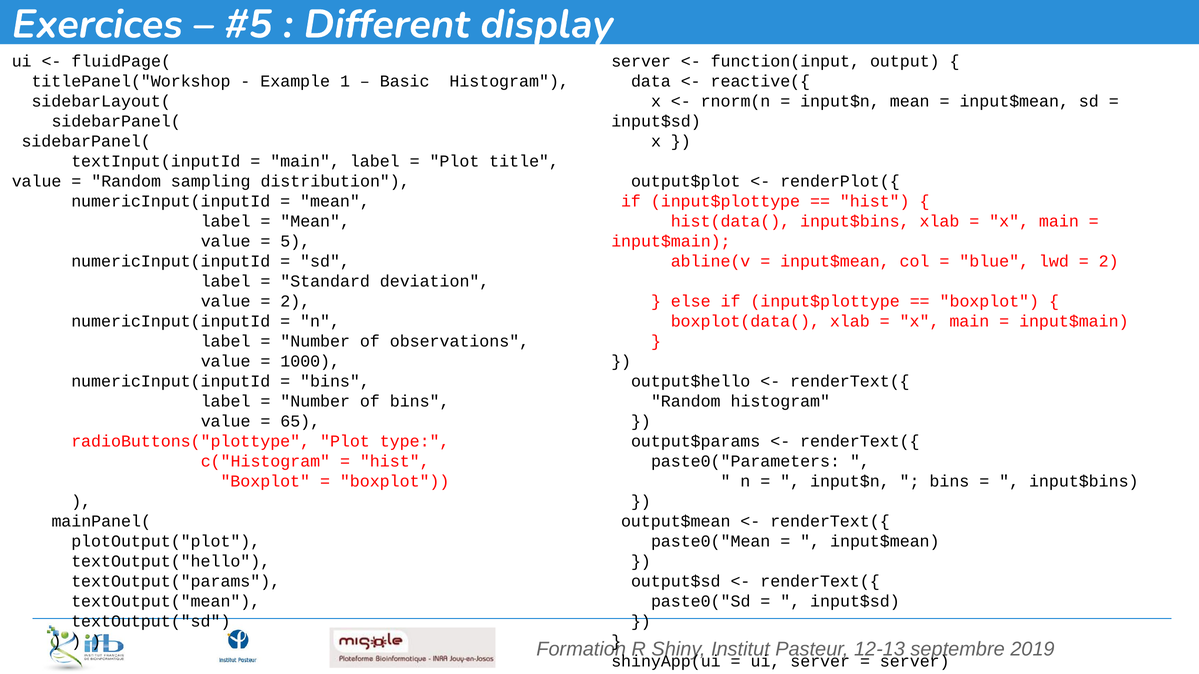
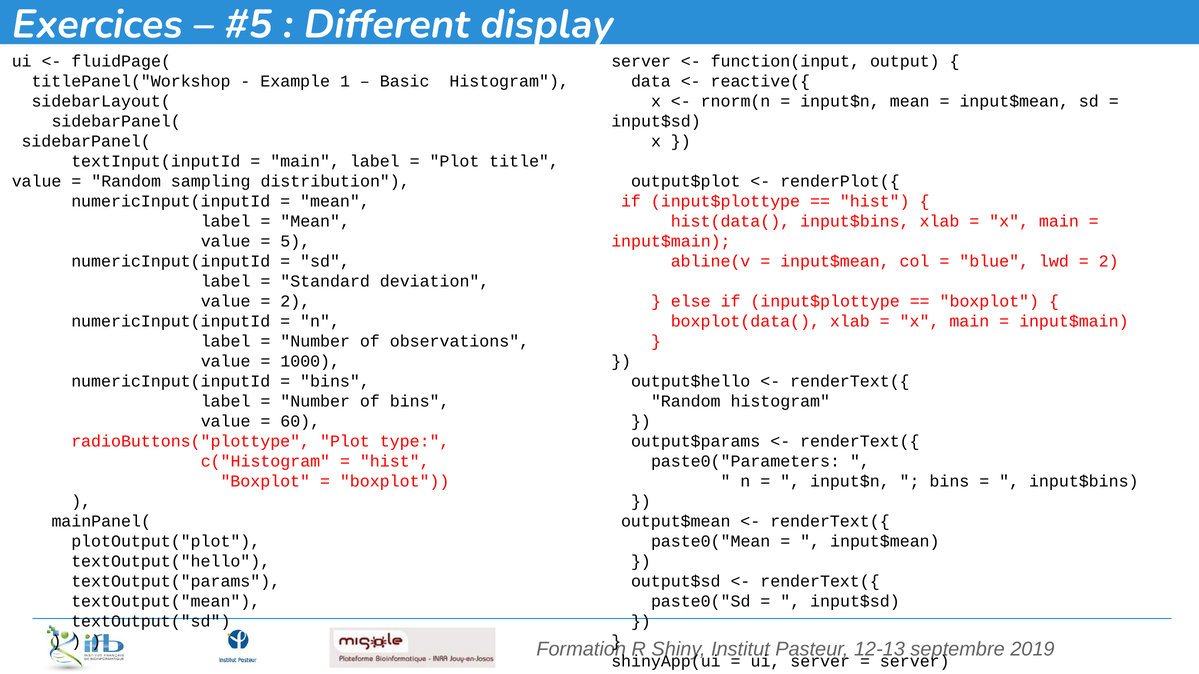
65: 65 -> 60 (300, 421)
